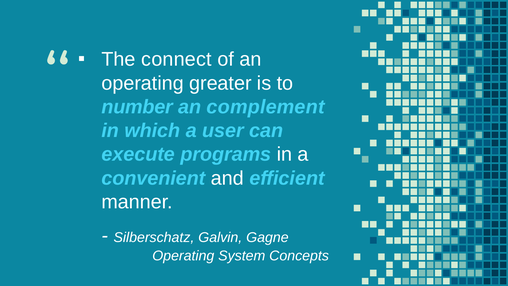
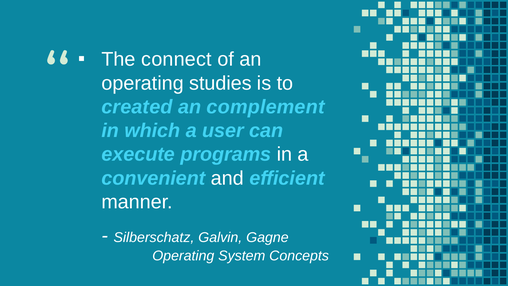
greater: greater -> studies (220, 83)
number: number -> created (137, 107)
